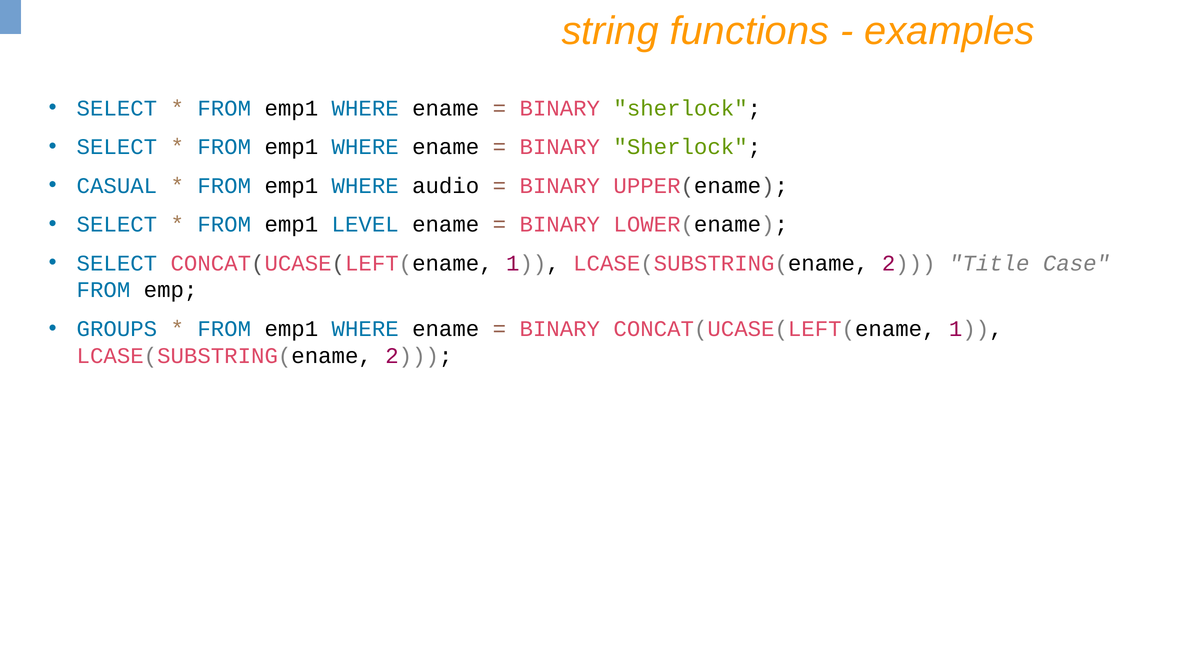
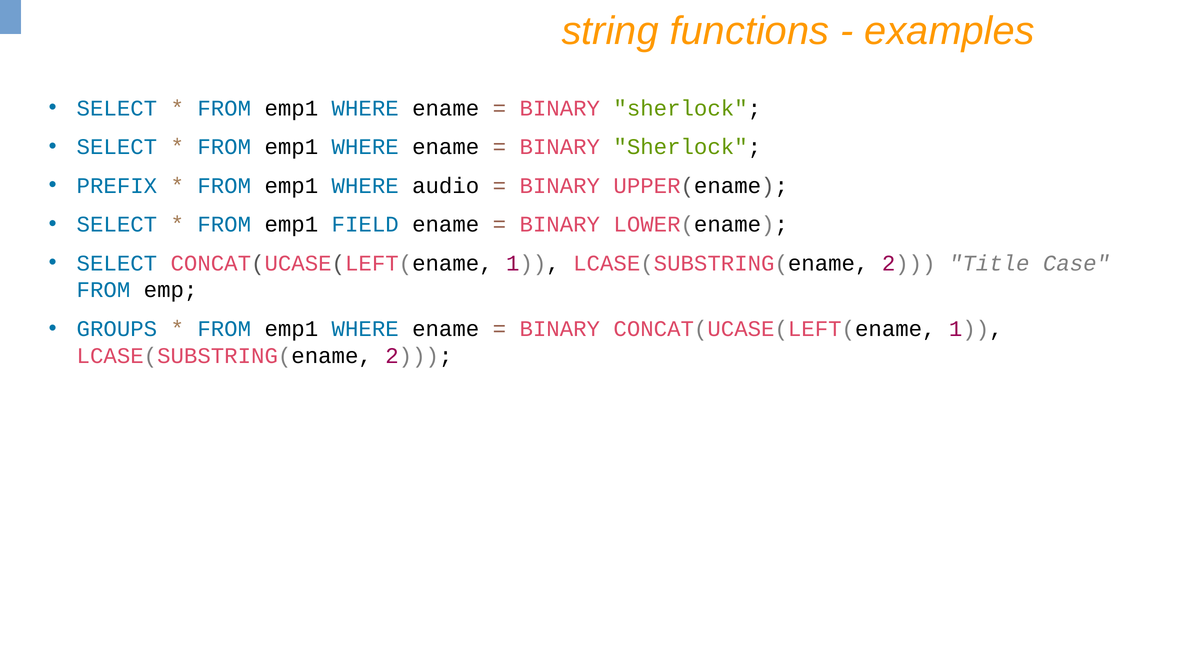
CASUAL: CASUAL -> PREFIX (117, 186)
LEVEL: LEVEL -> FIELD (365, 225)
